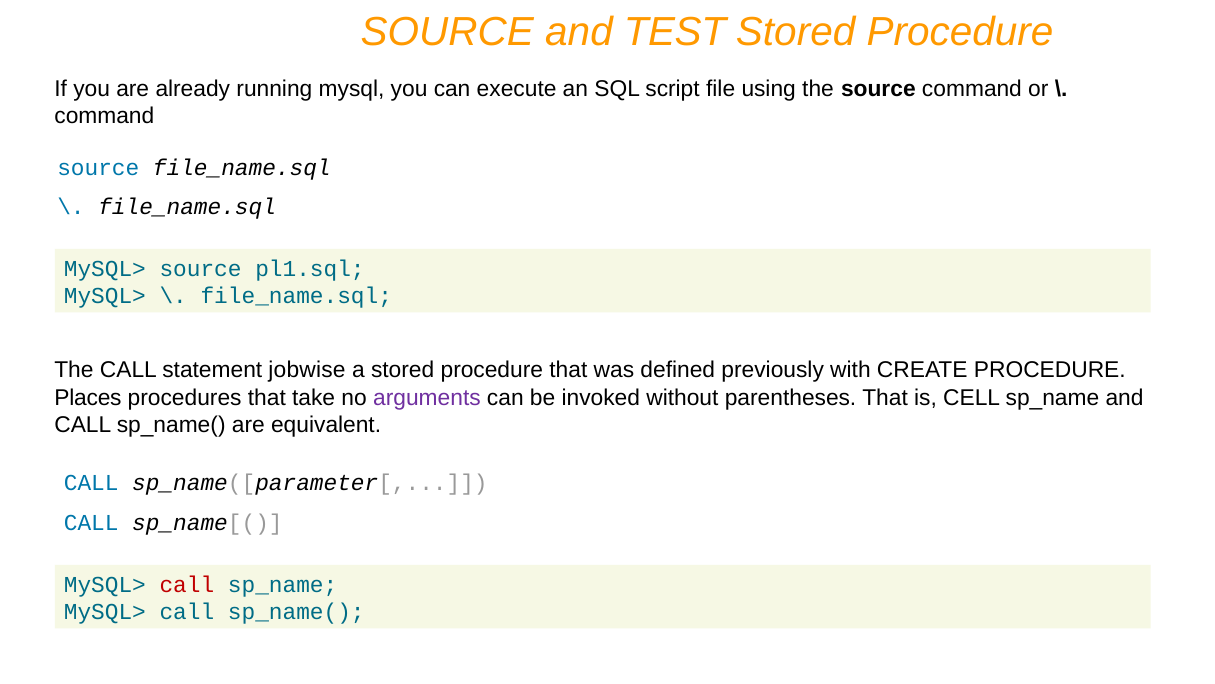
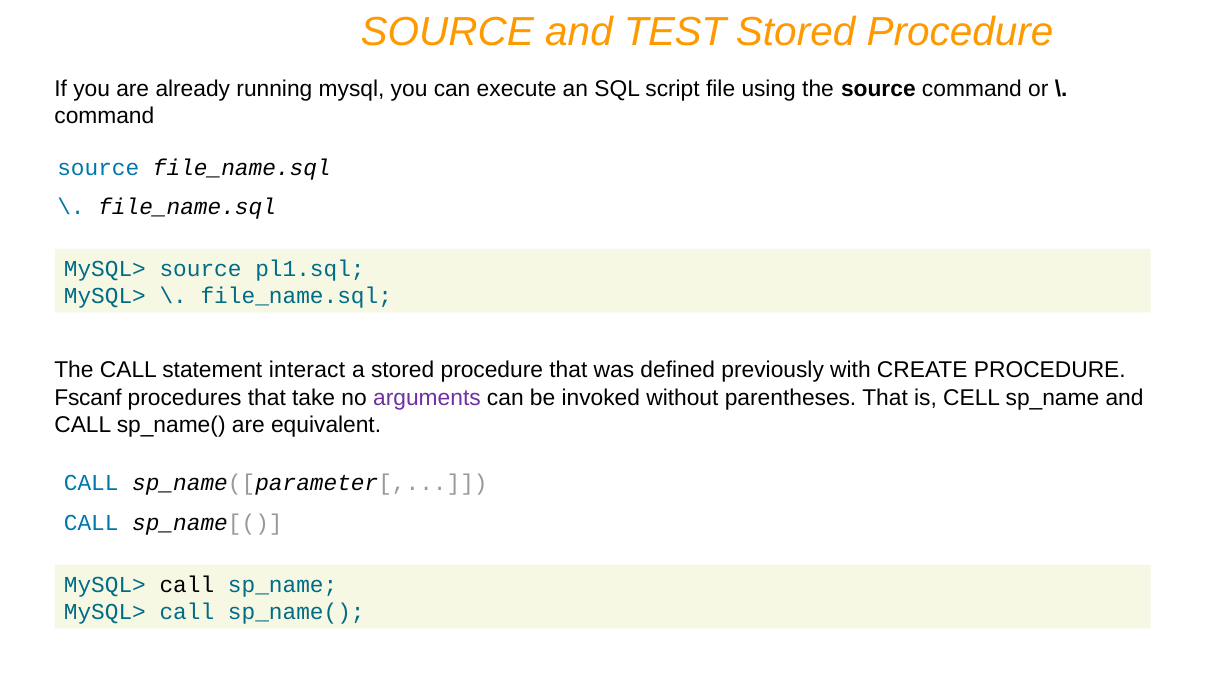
jobwise: jobwise -> interact (307, 370)
Places: Places -> Fscanf (88, 397)
call colour: red -> black (187, 584)
